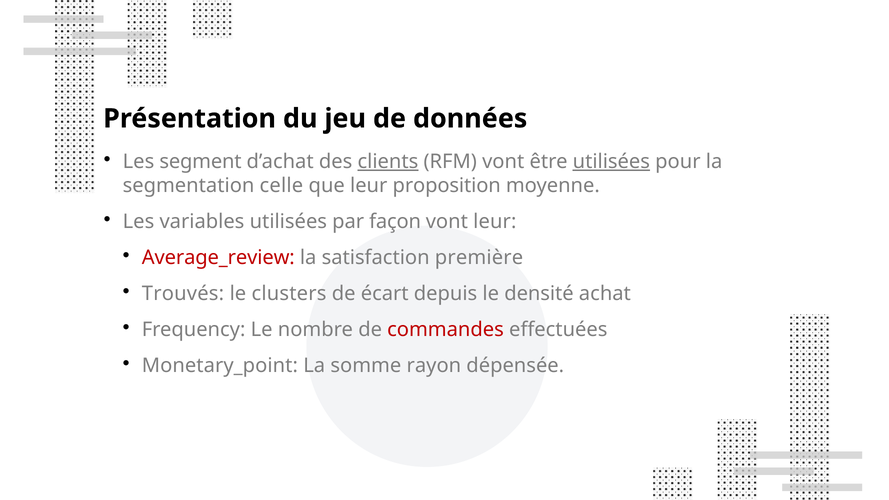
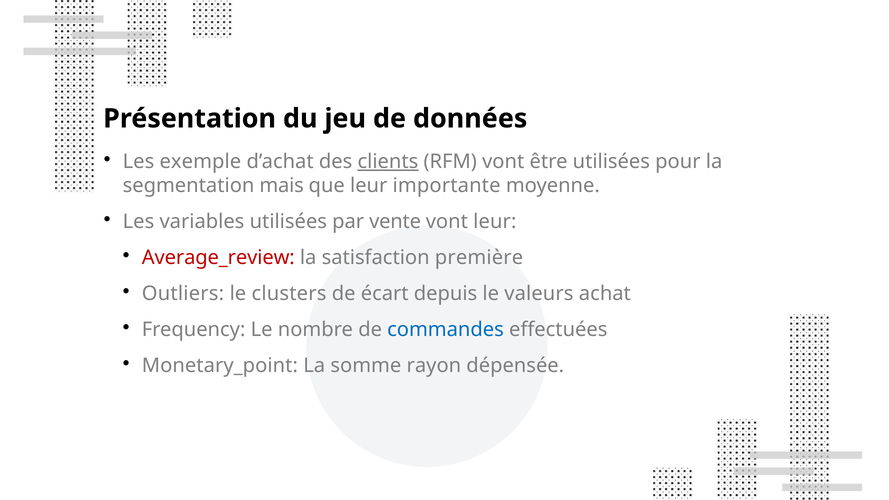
segment: segment -> exemple (200, 162)
utilisées underline: present -> none (611, 162)
celle: celle -> mais (282, 186)
proposition: proposition -> importante (447, 186)
façon: façon -> vente (395, 222)
Trouvés: Trouvés -> Outliers (183, 294)
densité: densité -> valeurs (539, 294)
commandes colour: red -> blue (446, 330)
